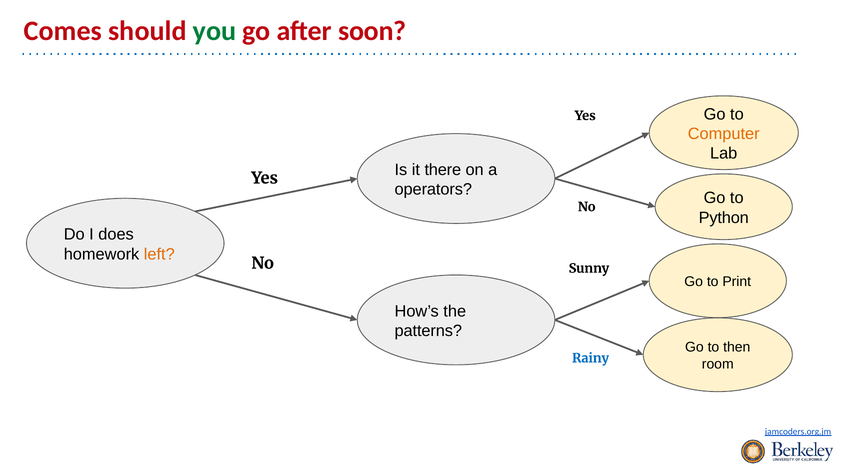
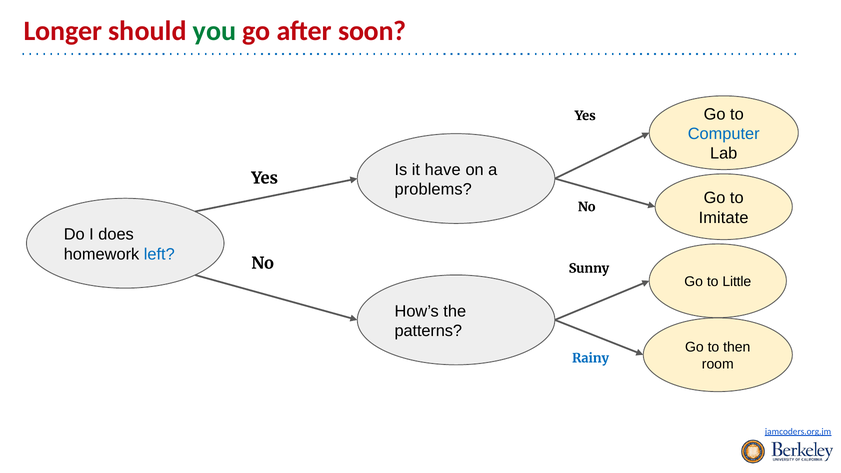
Comes: Comes -> Longer (63, 31)
Computer colour: orange -> blue (724, 134)
there: there -> have (443, 170)
operators: operators -> problems (433, 189)
Python: Python -> Imitate (724, 218)
left colour: orange -> blue (159, 254)
Print: Print -> Little (737, 282)
